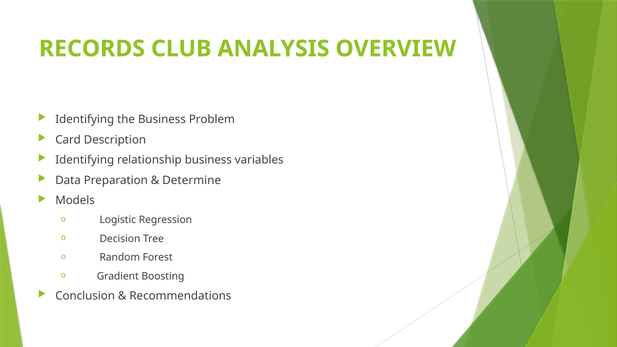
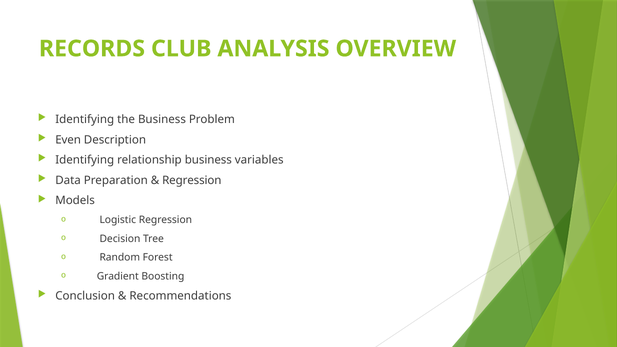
Card: Card -> Even (68, 140)
Determine: Determine -> Regression (192, 180)
